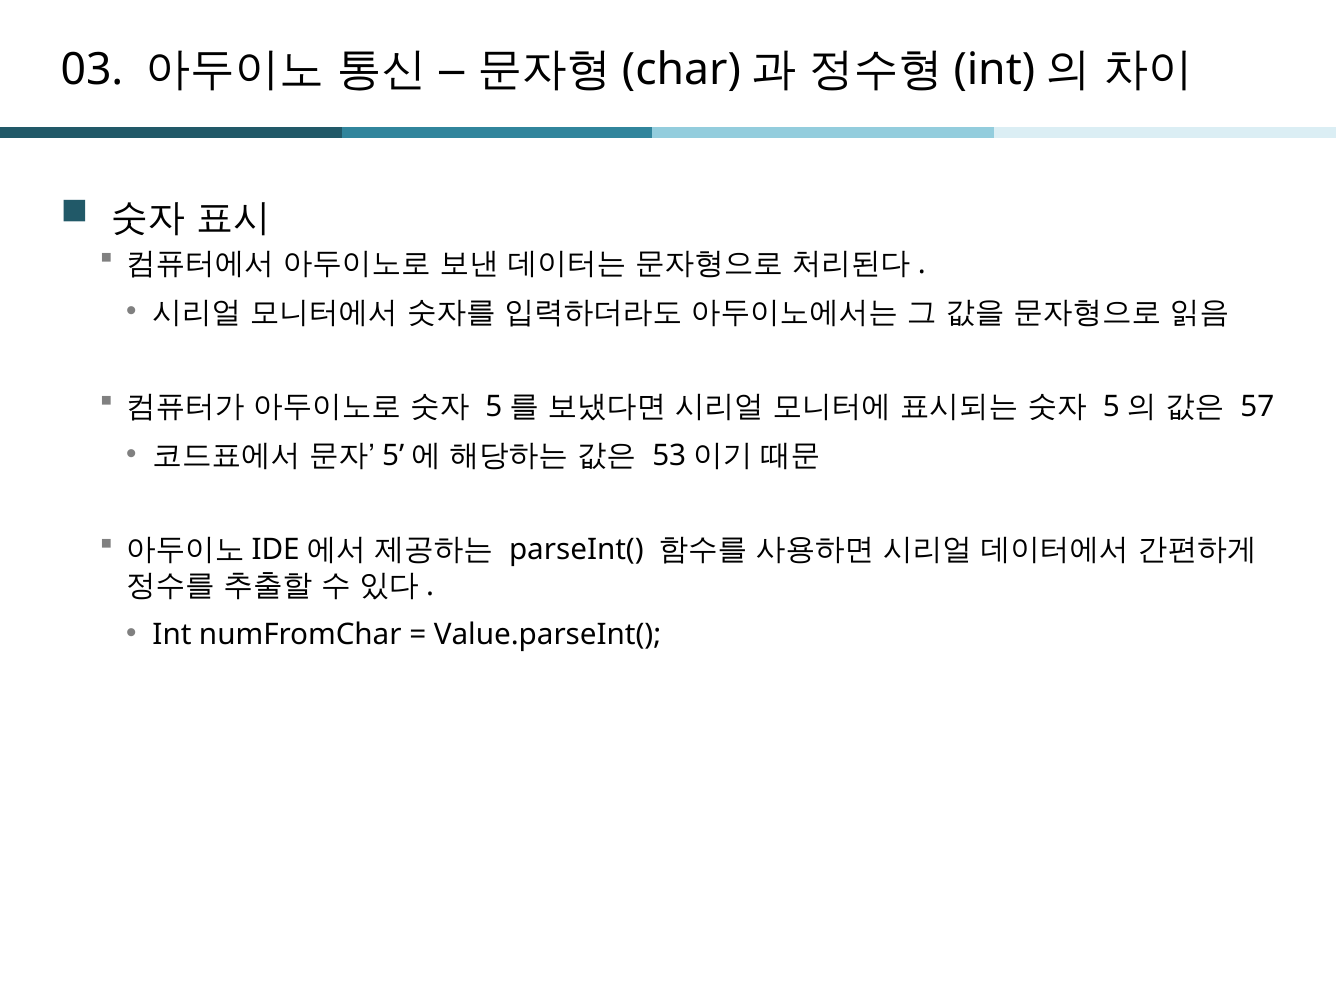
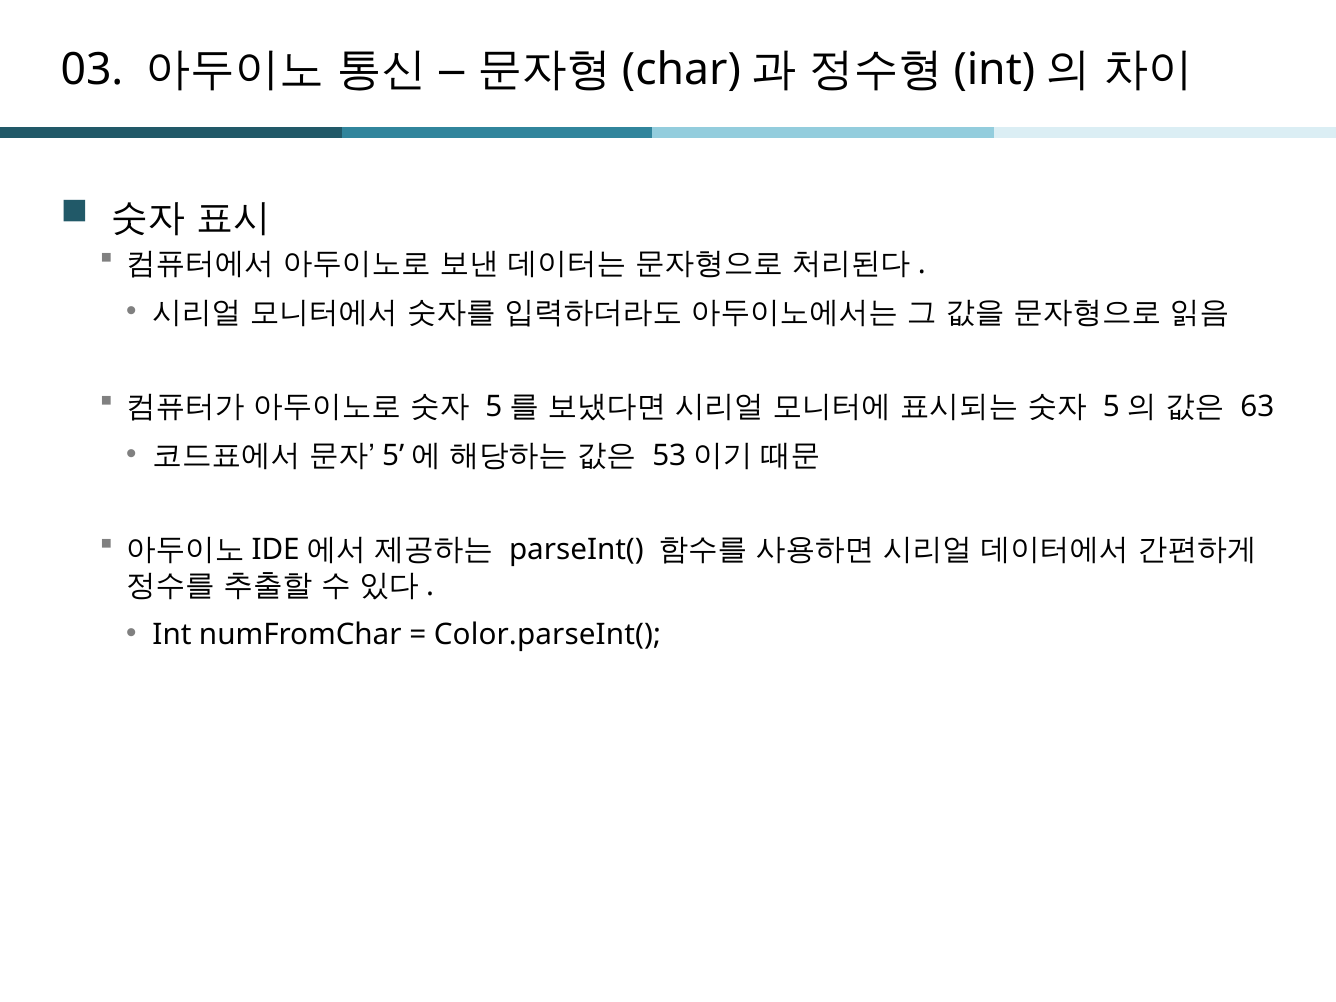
57: 57 -> 63 (1257, 407)
Value.parseInt(: Value.parseInt( -> Color.parseInt( (547, 635)
